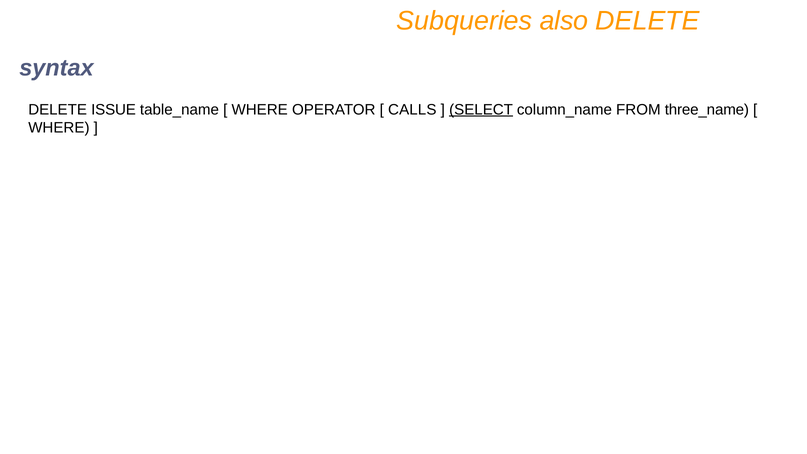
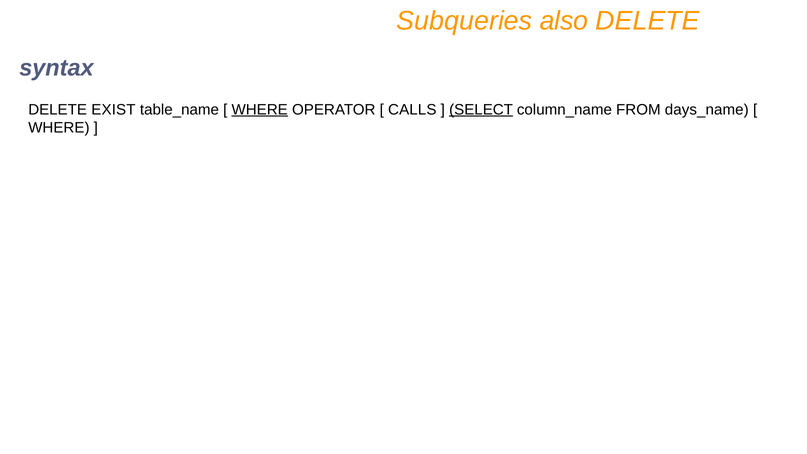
ISSUE: ISSUE -> EXIST (113, 110)
WHERE underline: none -> present (260, 110)
three_name: three_name -> days_name (707, 110)
